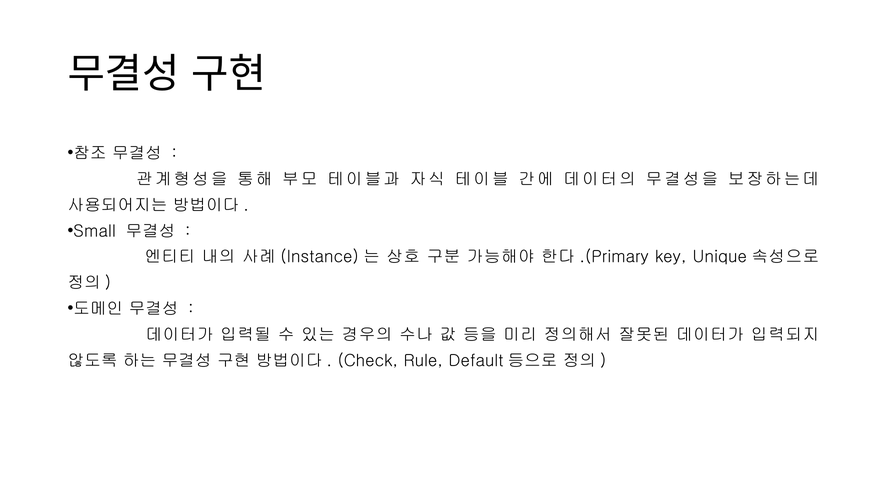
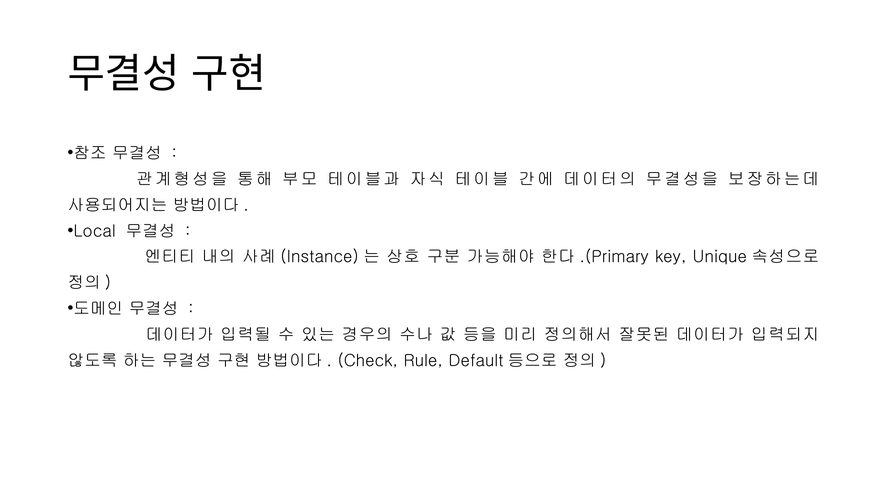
Small: Small -> Local (95, 231)
